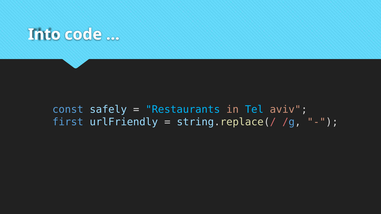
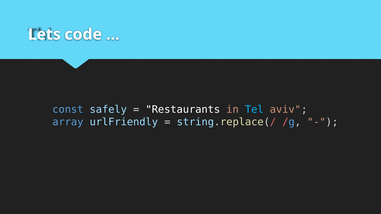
Into: Into -> Lets (44, 34)
Restaurants colour: light blue -> white (183, 110)
first: first -> array (68, 122)
